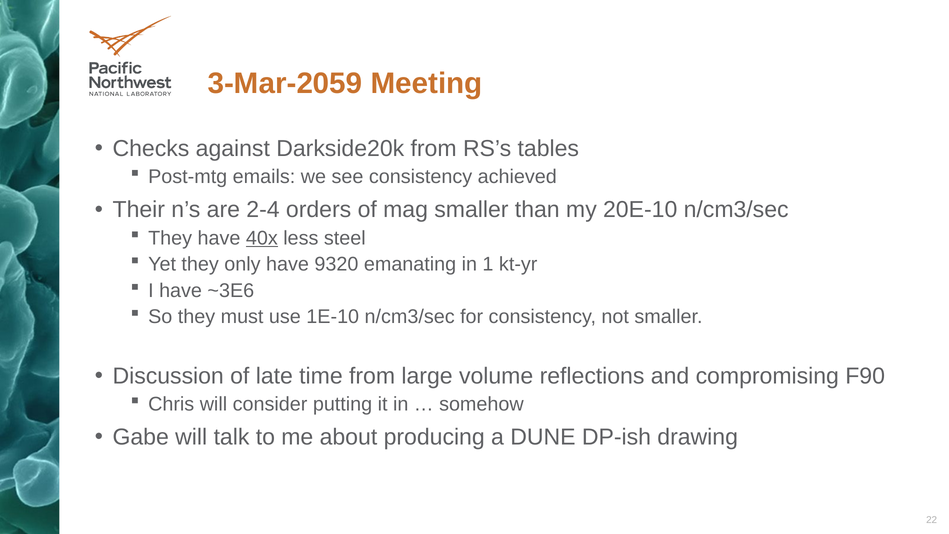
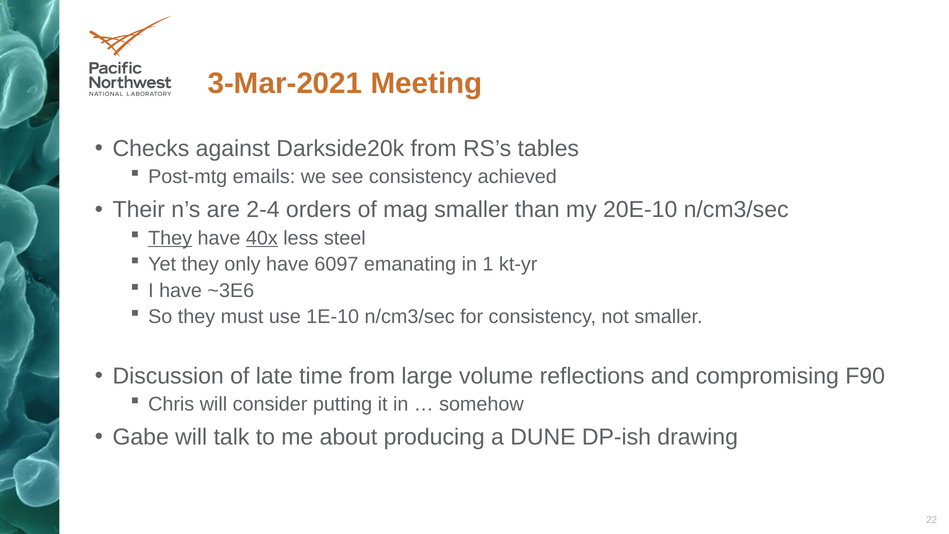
3-Mar-2059: 3-Mar-2059 -> 3-Mar-2021 (285, 83)
They underline: none -> present (170, 238)
9320: 9320 -> 6097 (336, 264)
